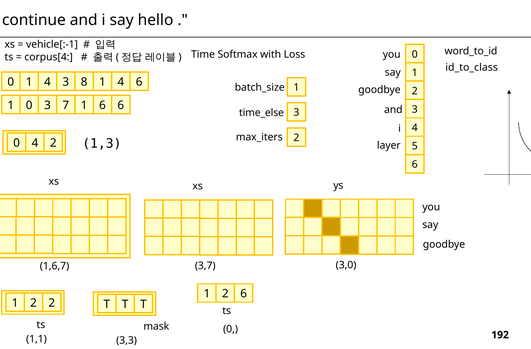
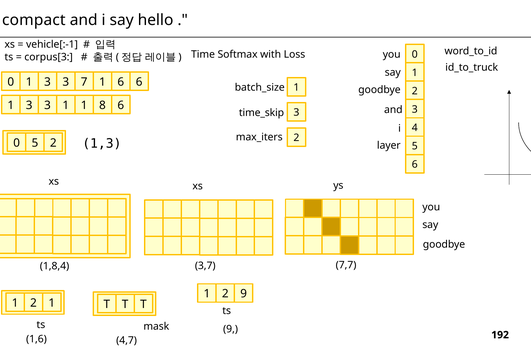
continue: continue -> compact (34, 20)
corpus[4: corpus[4 -> corpus[3 (49, 57)
id_to_class: id_to_class -> id_to_truck (472, 67)
0 1 4: 4 -> 3 (47, 82)
8: 8 -> 7 (84, 82)
4: 4 -> 6 (121, 82)
0: 0 -> 3 (29, 105)
3 7: 7 -> 1 (66, 105)
1 6: 6 -> 8 (102, 105)
time_else: time_else -> time_skip (261, 113)
0 4: 4 -> 5 (35, 143)
3,0: 3,0 -> 7,7 (346, 265)
1,6,7: 1,6,7 -> 1,8,4 (55, 266)
2 6: 6 -> 9 (244, 294)
2 2: 2 -> 1 (52, 303)
0: 0 -> 9 (231, 329)
1,1: 1,1 -> 1,6 (36, 339)
3,3: 3,3 -> 4,7 (127, 340)
